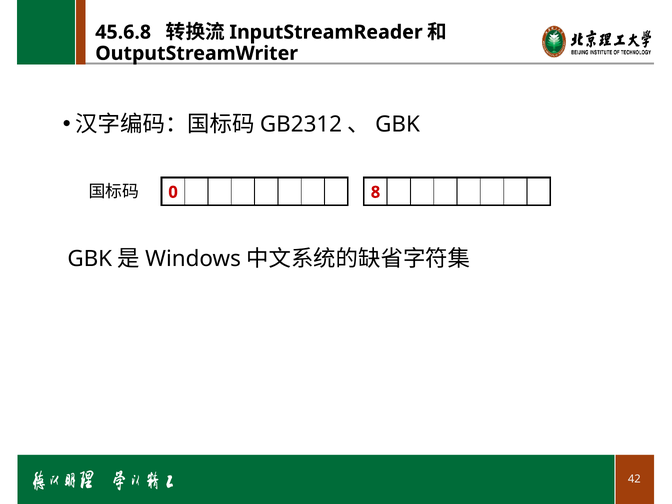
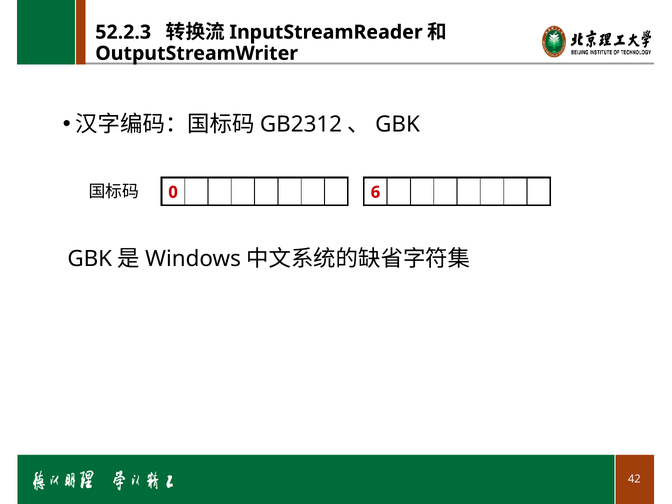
45.6.8: 45.6.8 -> 52.2.3 (123, 32)
8: 8 -> 6 (376, 192)
